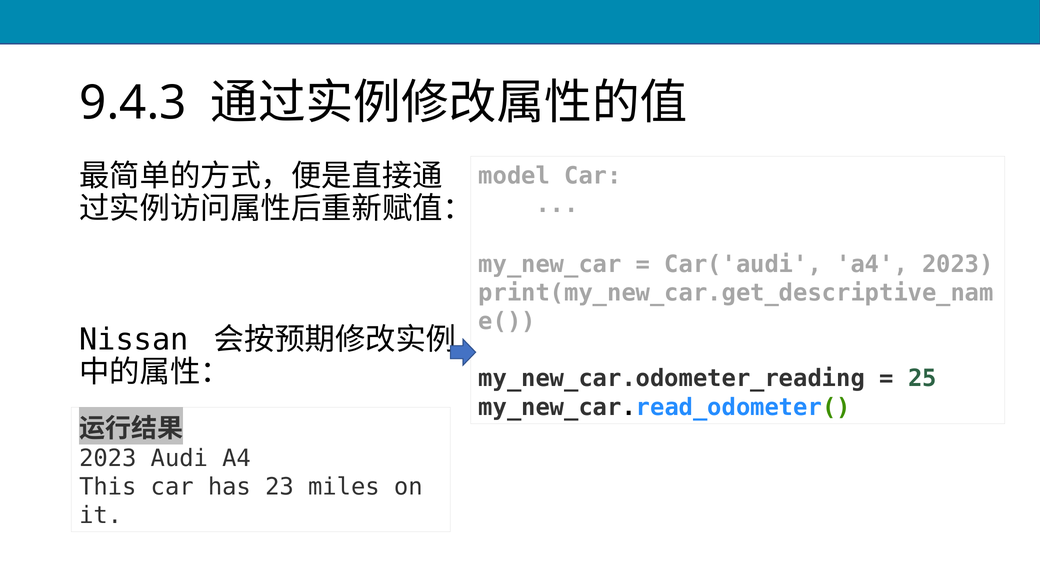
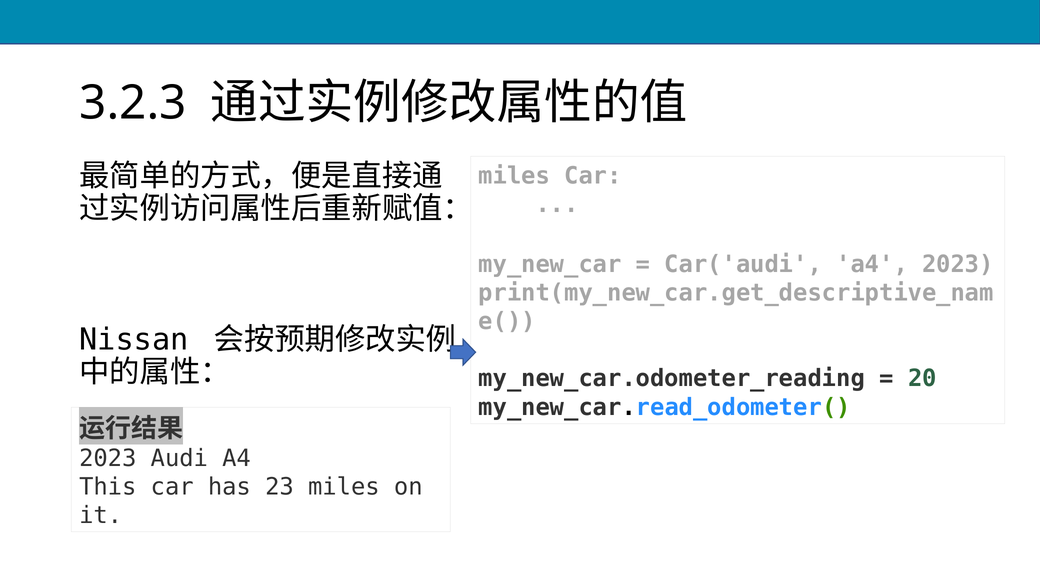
9.4.3: 9.4.3 -> 3.2.3 (133, 103)
model: model -> miles (514, 176)
25: 25 -> 20 (922, 379)
